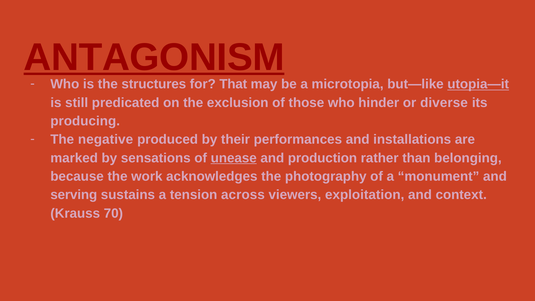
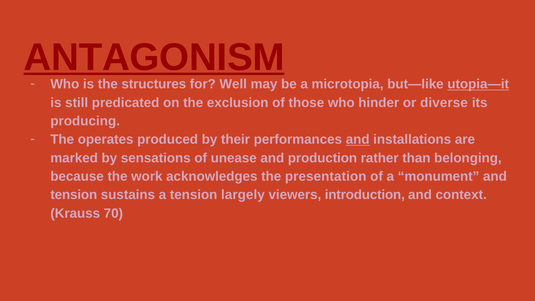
That: That -> Well (233, 84)
negative: negative -> operates (106, 139)
and underline: none -> present (358, 139)
unease underline: present -> none (234, 158)
photography: photography -> presentation (326, 176)
serving: serving -> tension (74, 195)
across: across -> largely (243, 195)
exploitation: exploitation -> introduction (365, 195)
